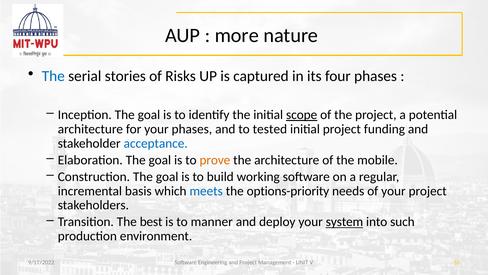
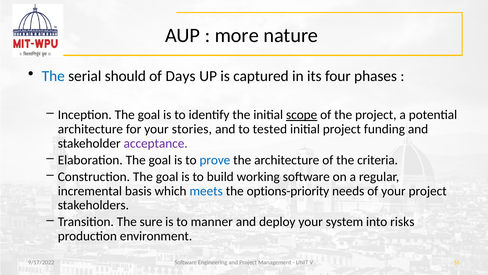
stories: stories -> should (125, 76)
Risks: Risks -> Days (181, 76)
your phases: phases -> stories (192, 129)
acceptance colour: blue -> purple (156, 143)
prove colour: orange -> blue (215, 160)
mobile: mobile -> criteria (378, 160)
best: best -> sure (151, 222)
system underline: present -> none (344, 222)
such: such -> risks (402, 222)
